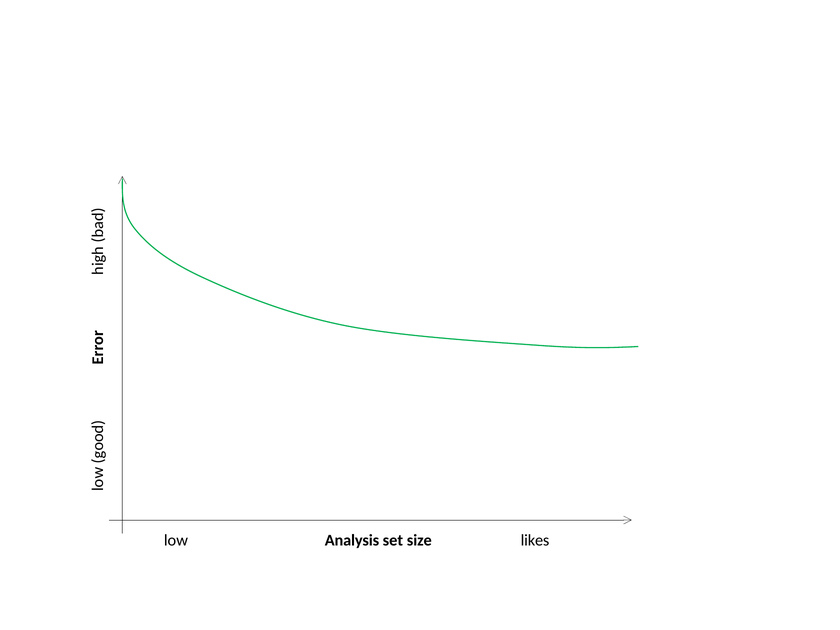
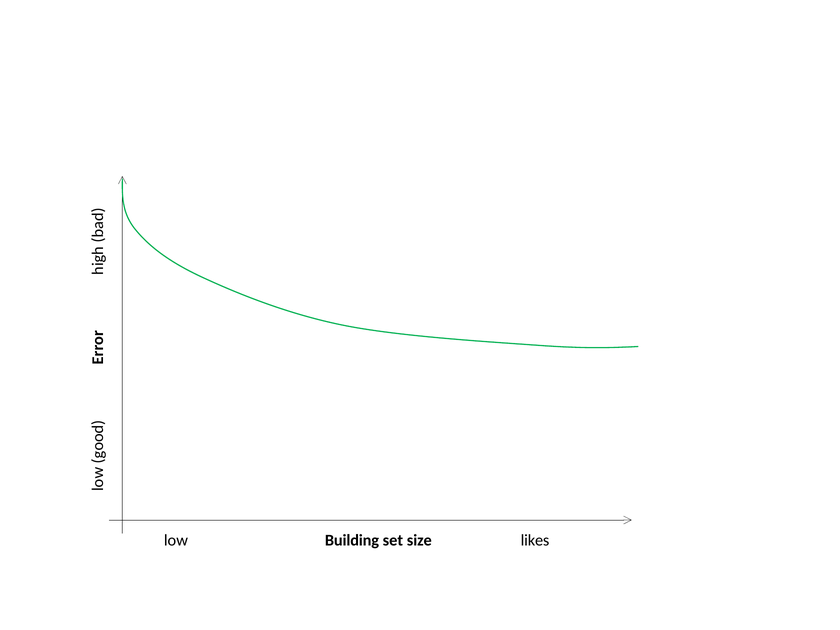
Analysis: Analysis -> Building (352, 540)
